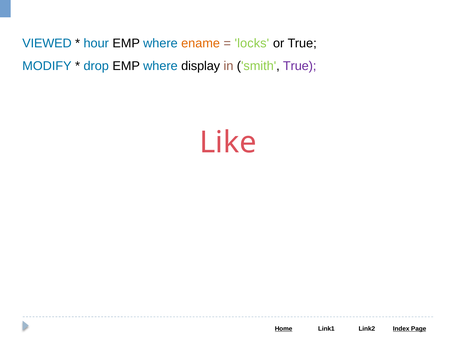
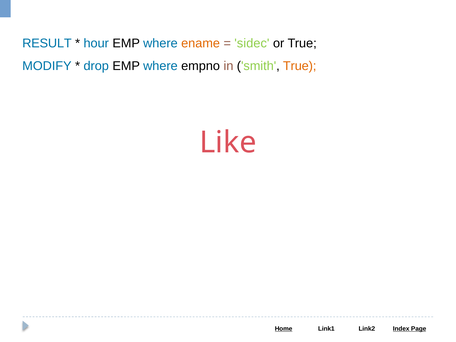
VIEWED: VIEWED -> RESULT (47, 43)
locks: locks -> sidec (252, 43)
display: display -> empno (201, 66)
True colour: purple -> orange (300, 66)
